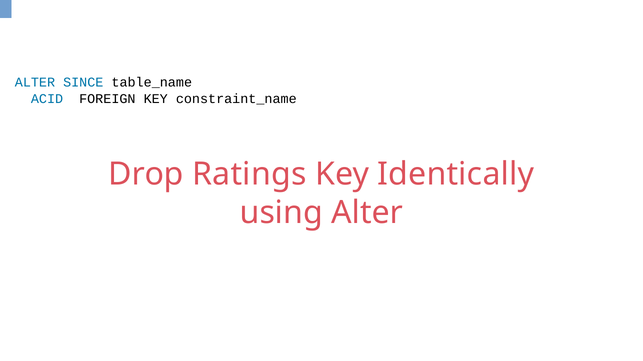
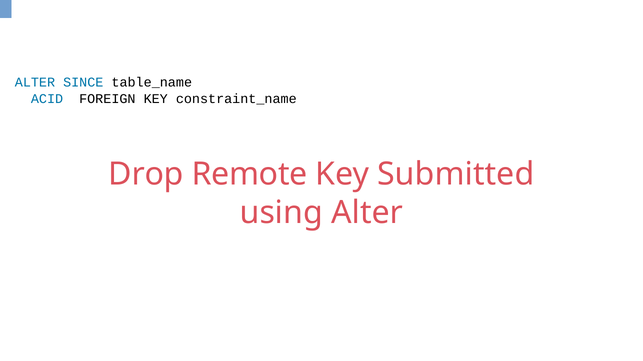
Ratings: Ratings -> Remote (250, 174)
Identically: Identically -> Submitted (456, 174)
